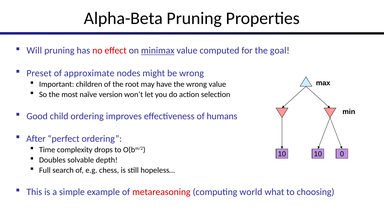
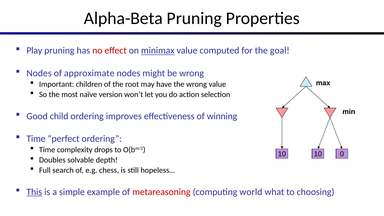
Will: Will -> Play (34, 51)
Preset: Preset -> Nodes (39, 73)
humans: humans -> winning (222, 116)
After: After -> Time (36, 139)
This underline: none -> present (34, 192)
